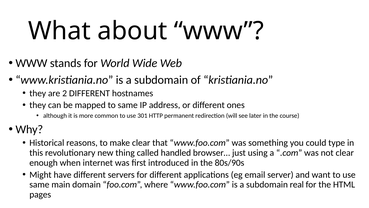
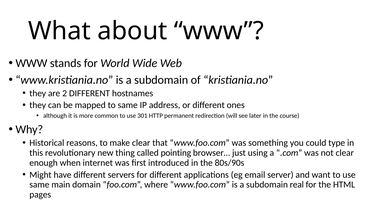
handled: handled -> pointing (176, 152)
